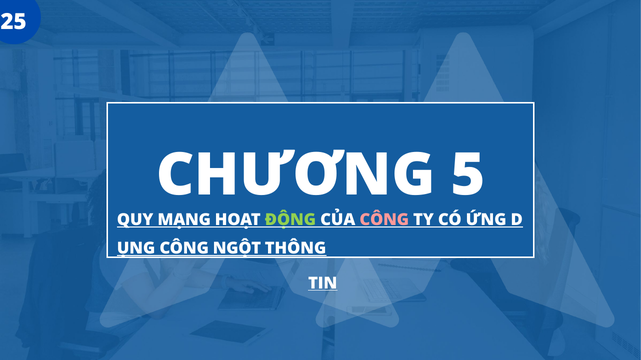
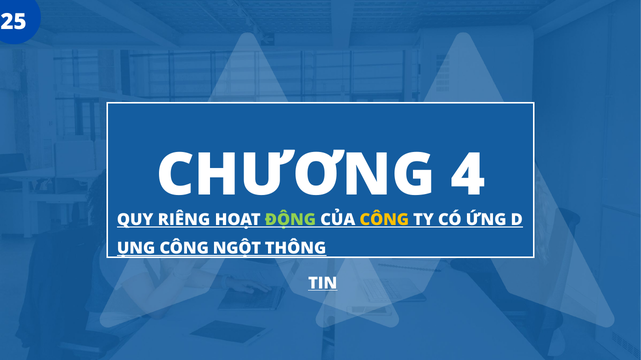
5: 5 -> 4 (468, 176)
MẠNG: MẠNG -> RIÊNG (184, 220)
CÔNG colour: pink -> yellow (384, 220)
